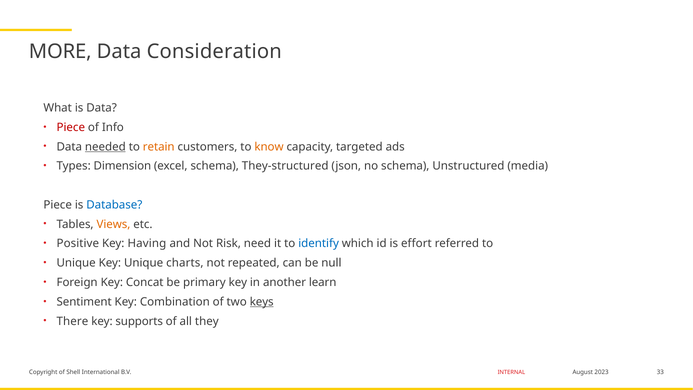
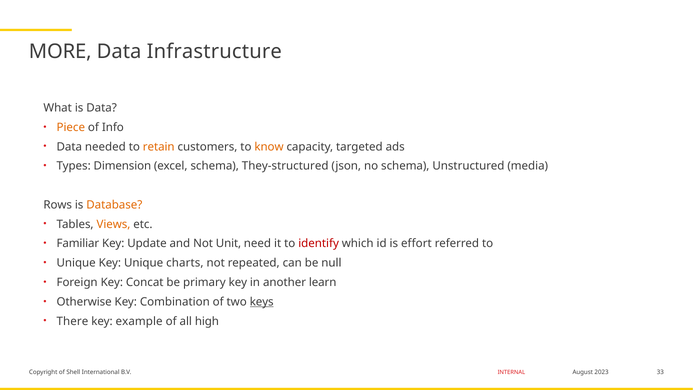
Consideration: Consideration -> Infrastructure (214, 51)
Piece colour: red -> orange (71, 127)
needed underline: present -> none (105, 147)
Piece: Piece -> Rows (58, 205)
Database colour: blue -> orange (114, 205)
Positive: Positive -> Familiar (78, 244)
Having: Having -> Update (147, 244)
Risk: Risk -> Unit (229, 244)
identify colour: blue -> red (319, 244)
Sentiment: Sentiment -> Otherwise (84, 302)
supports: supports -> example (139, 321)
they: they -> high (207, 321)
